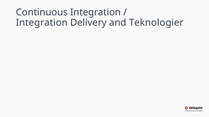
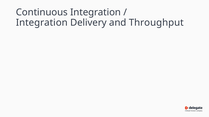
Teknologier: Teknologier -> Throughput (156, 23)
